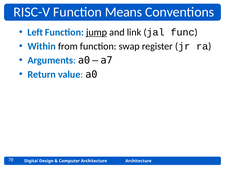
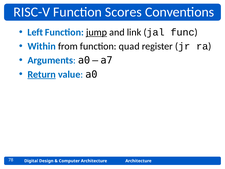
Means: Means -> Scores (123, 12)
swap: swap -> quad (129, 46)
Return underline: none -> present (42, 74)
